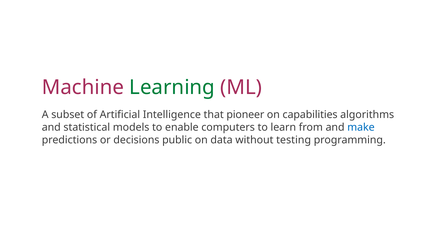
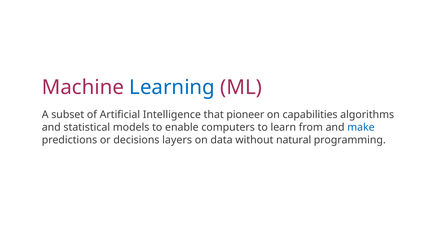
Learning colour: green -> blue (172, 88)
public: public -> layers (177, 140)
testing: testing -> natural (294, 140)
